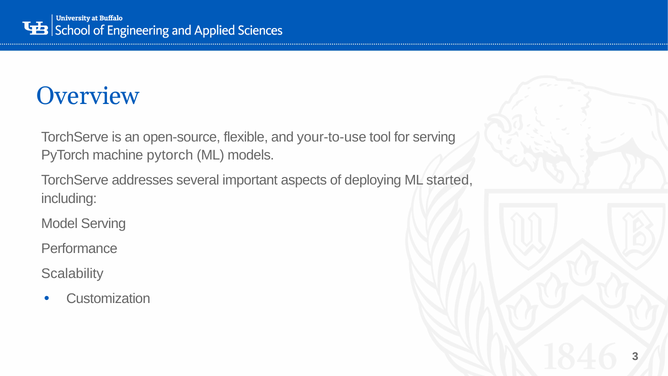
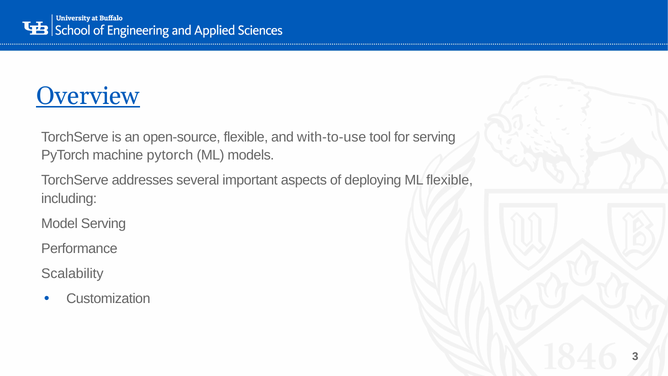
Overview underline: none -> present (88, 96)
your-to-use: your-to-use -> with-to-use (332, 137)
started: started -> flexible (450, 180)
